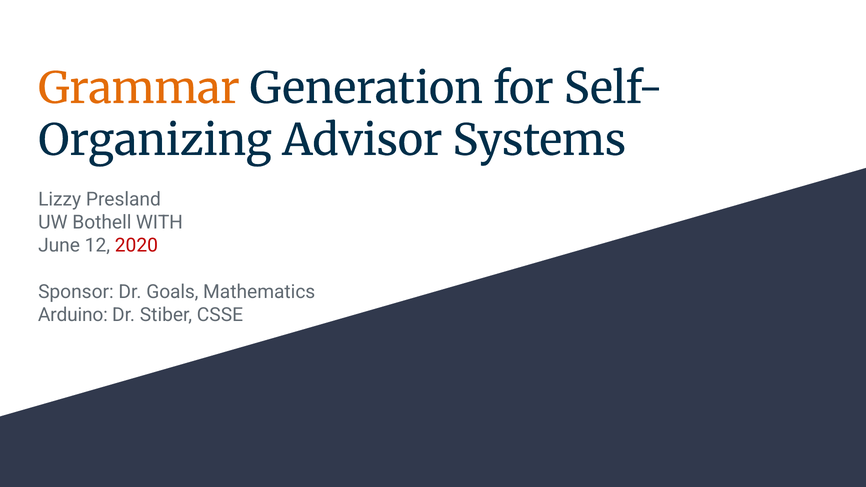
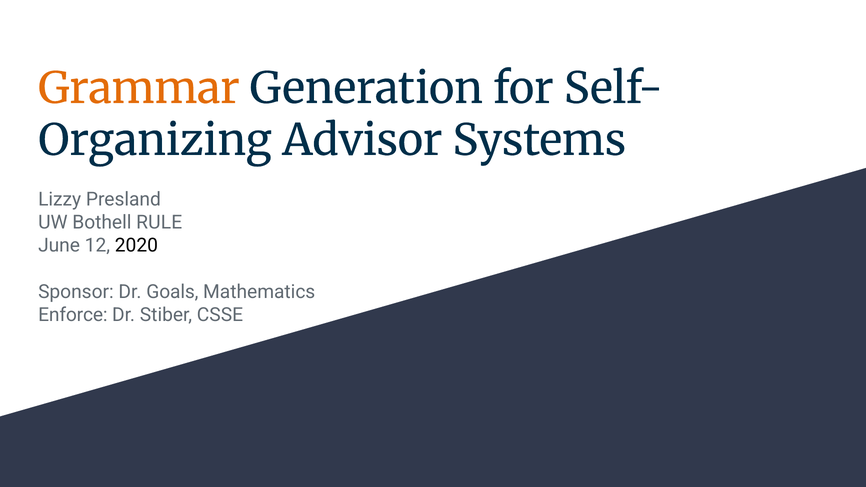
WITH: WITH -> RULE (159, 223)
2020 colour: red -> black (136, 246)
Arduino: Arduino -> Enforce (73, 315)
